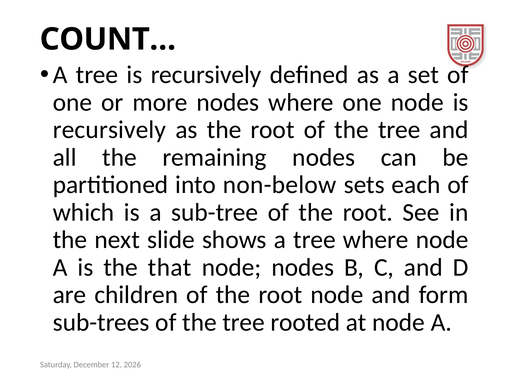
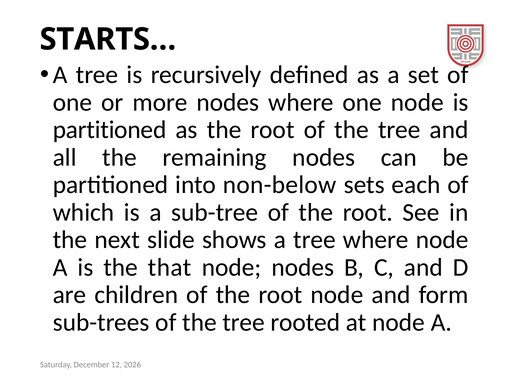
COUNT…: COUNT… -> STARTS… (108, 39)
recursively: recursively -> partitioned (110, 130)
